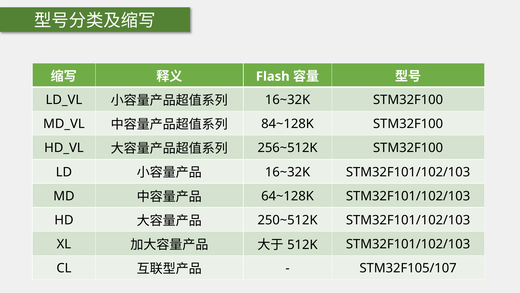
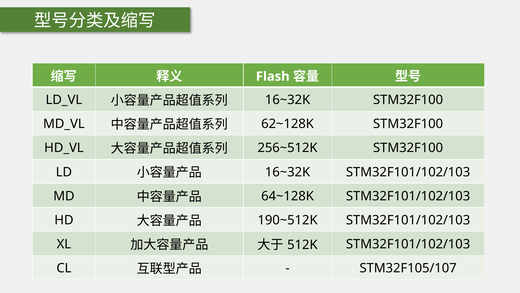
84~128K: 84~128K -> 62~128K (288, 124)
250~512K: 250~512K -> 190~512K (288, 220)
